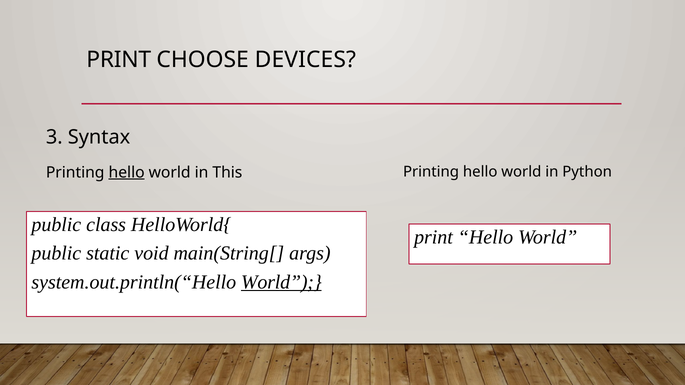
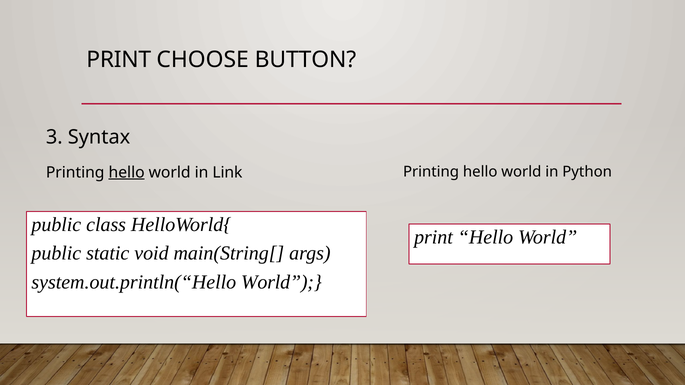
DEVICES: DEVICES -> BUTTON (305, 60)
This: This -> Link (227, 173)
World underline: present -> none (281, 282)
